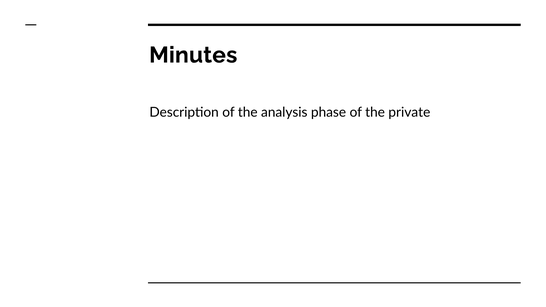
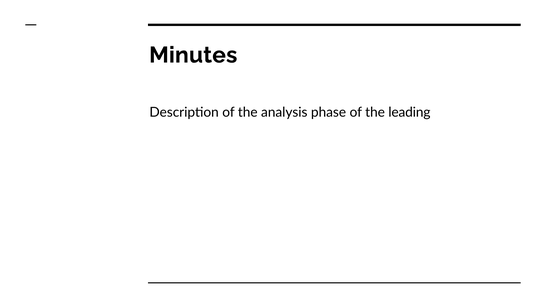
private: private -> leading (409, 112)
